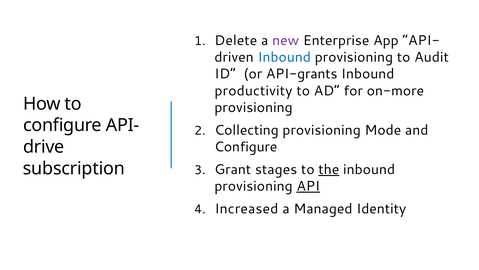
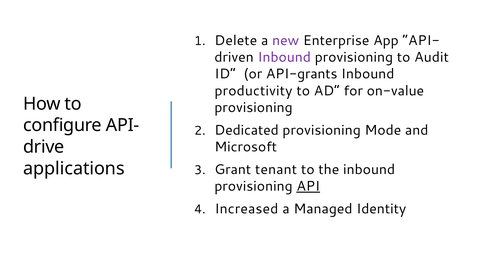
Inbound colour: blue -> purple (284, 57)
on-more: on-more -> on-value (395, 91)
Collecting: Collecting -> Dedicated (247, 130)
Configure: Configure -> Microsoft (246, 147)
subscription: subscription -> applications (74, 168)
stages: stages -> tenant (276, 169)
the underline: present -> none (329, 169)
